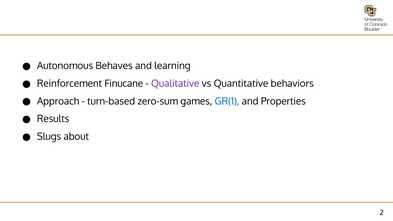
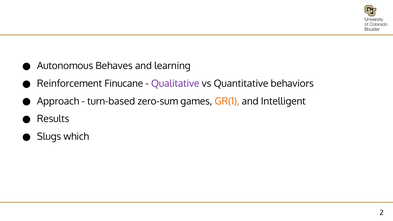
GR(1 colour: blue -> orange (227, 101)
Properties: Properties -> Intelligent (283, 101)
about: about -> which (76, 137)
